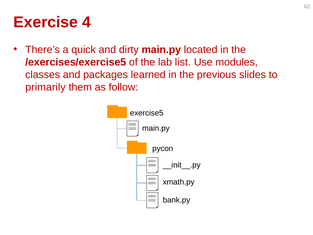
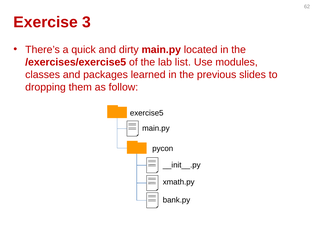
4: 4 -> 3 (86, 22)
primarily: primarily -> dropping (46, 87)
